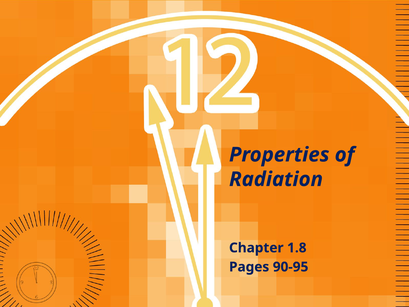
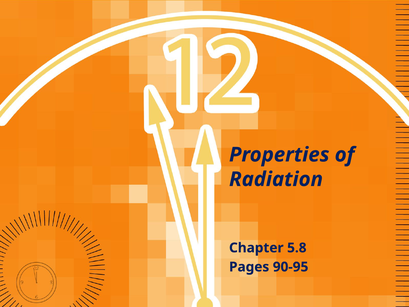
1.8: 1.8 -> 5.8 (297, 248)
